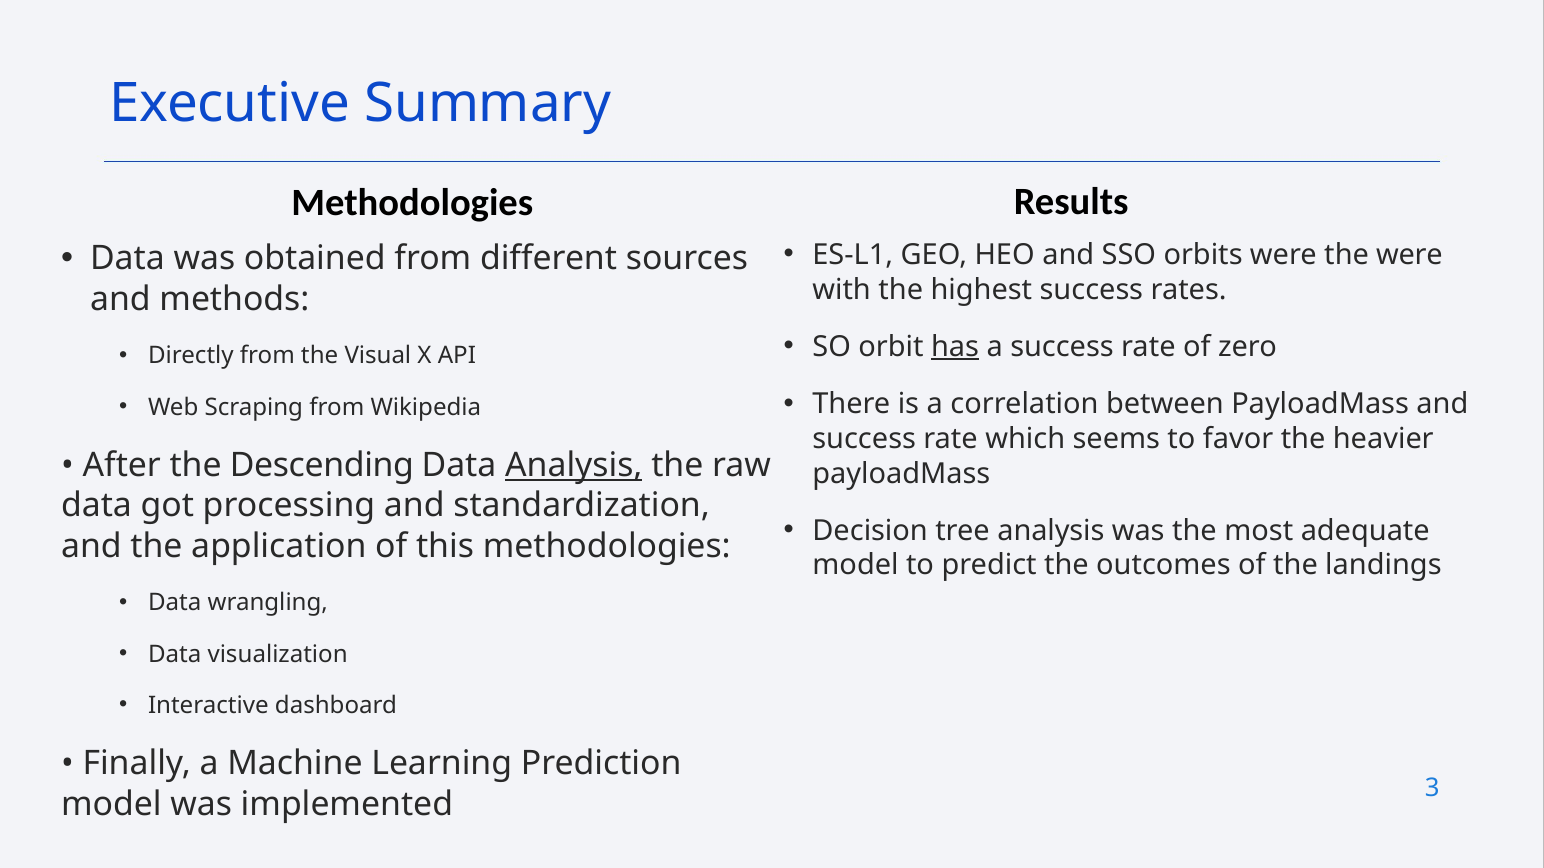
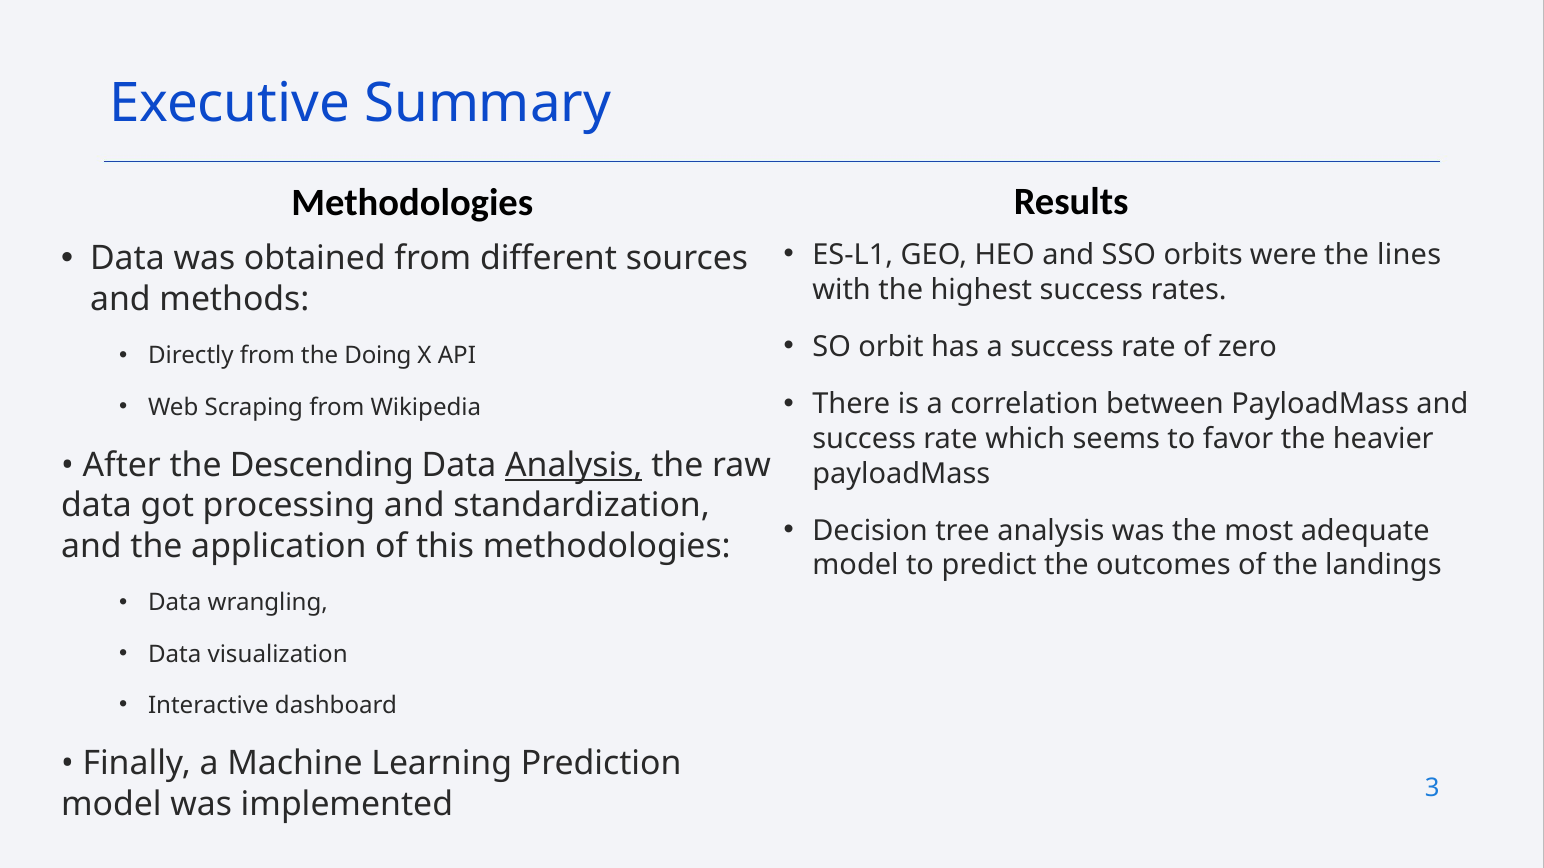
the were: were -> lines (1409, 255)
has underline: present -> none (955, 347)
Visual: Visual -> Doing (378, 356)
